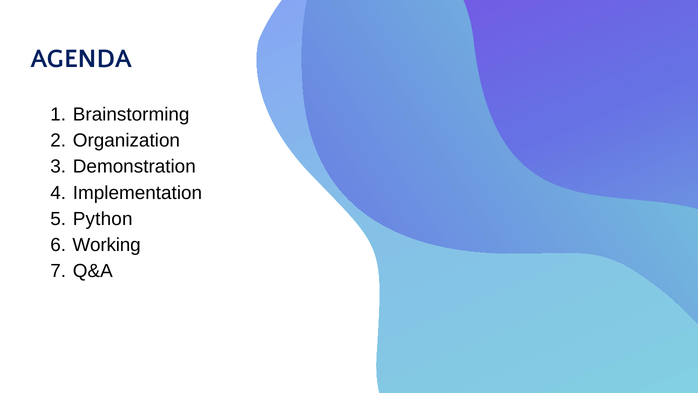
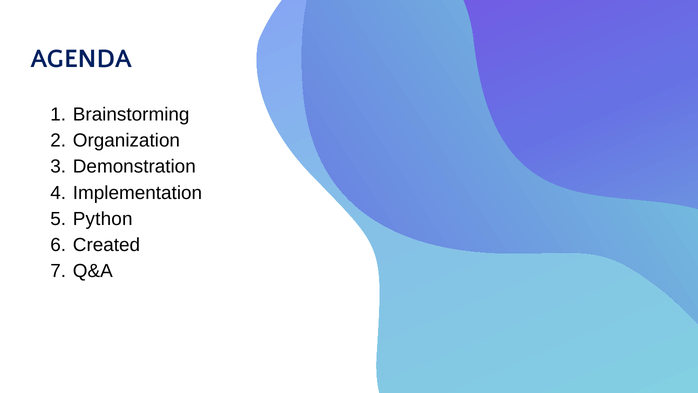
Working: Working -> Created (106, 245)
